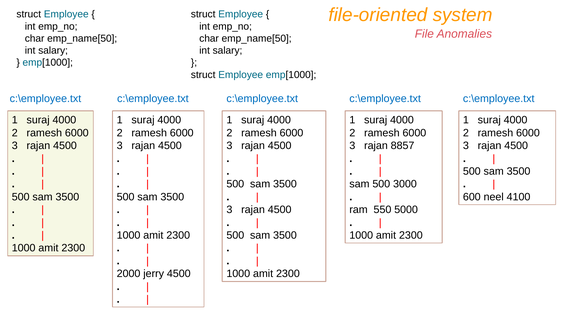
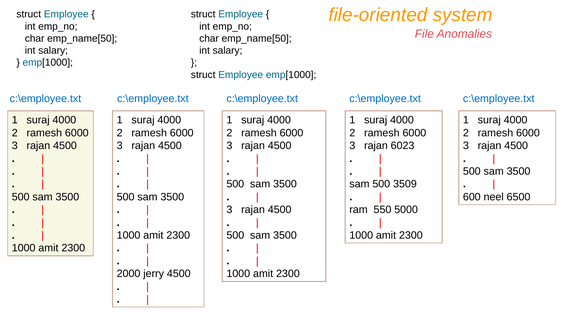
8857: 8857 -> 6023 (403, 145)
3000: 3000 -> 3509 (405, 184)
4100: 4100 -> 6500 (519, 197)
